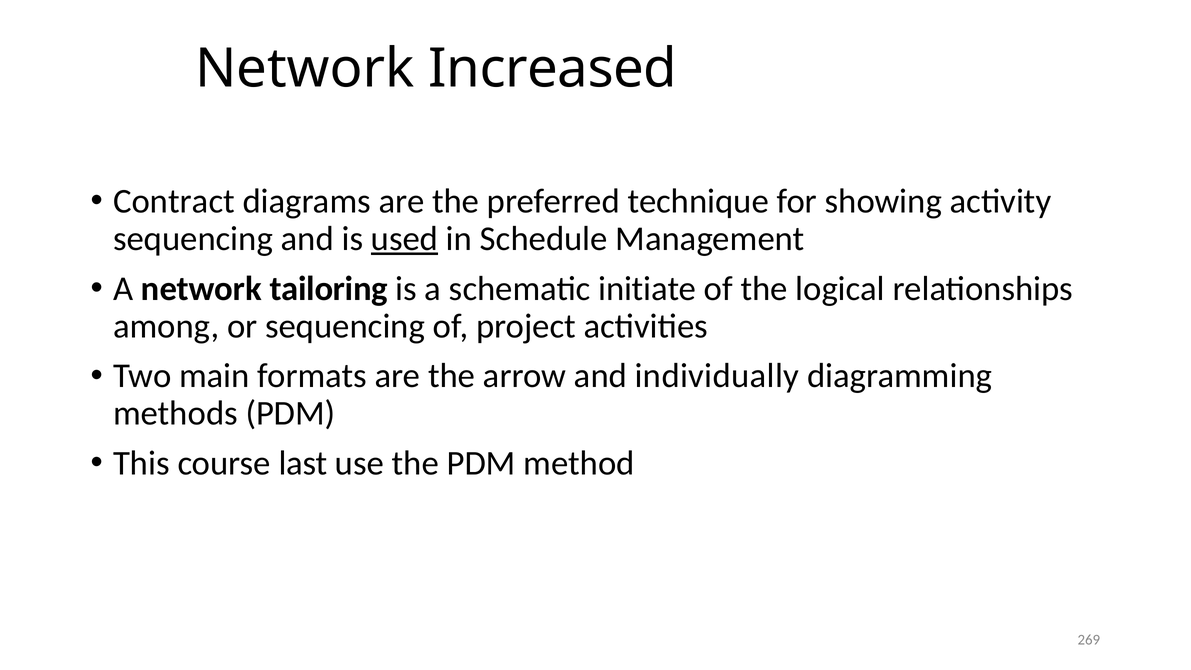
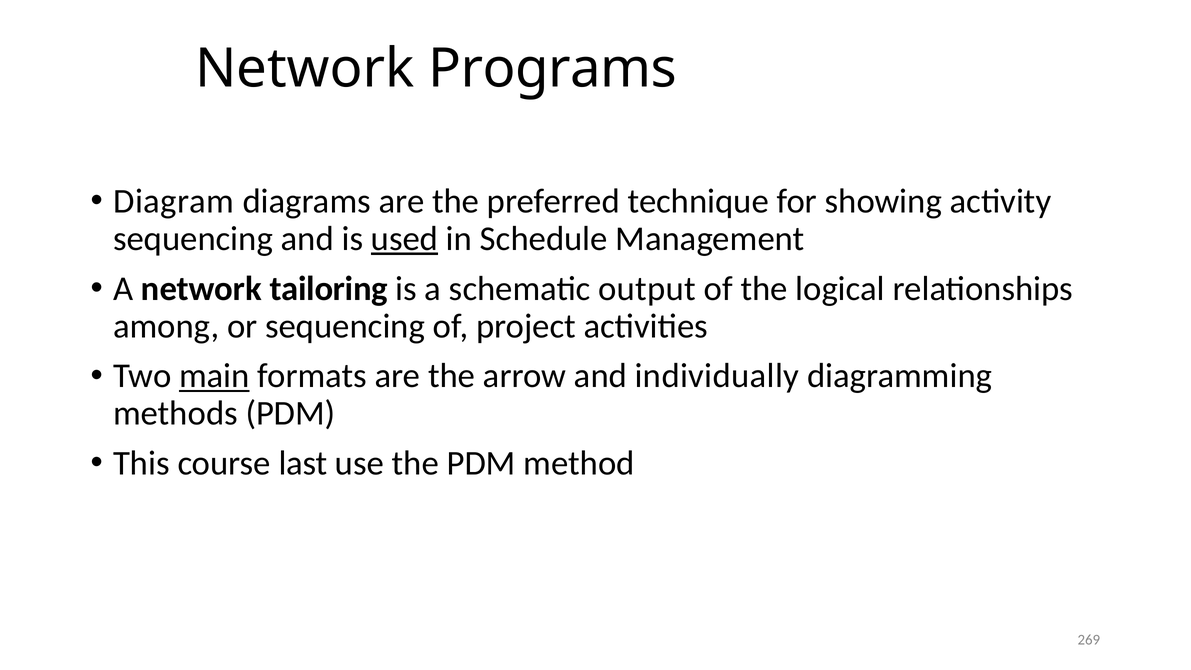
Increased: Increased -> Programs (553, 69)
Contract: Contract -> Diagram (174, 201)
initiate: initiate -> output (647, 289)
main underline: none -> present (214, 376)
